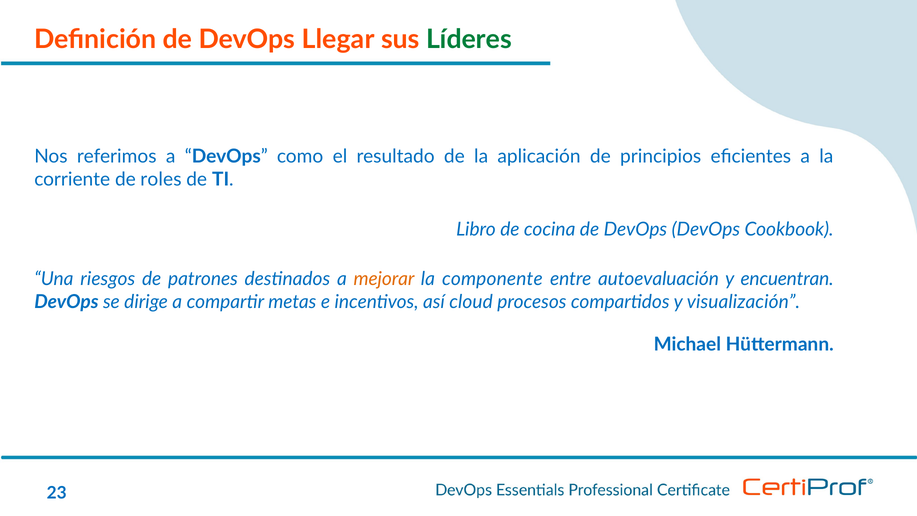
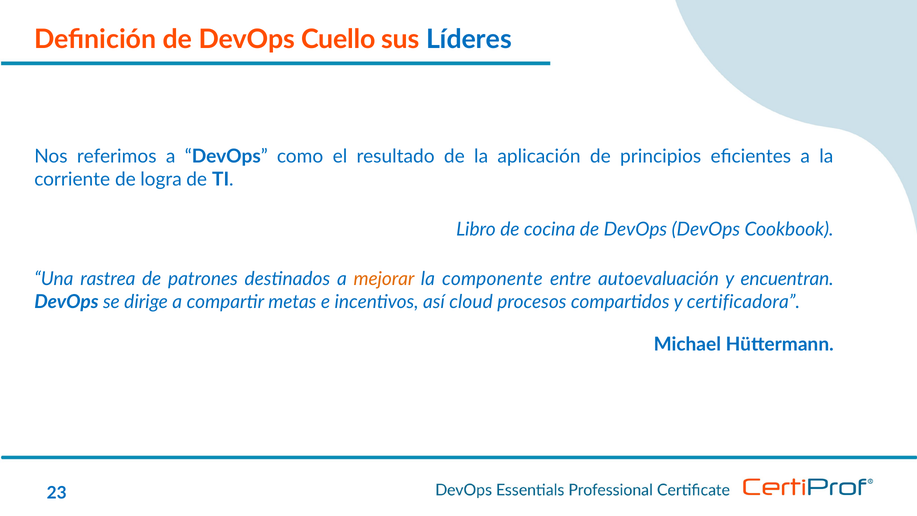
Llegar: Llegar -> Cuello (338, 39)
Líderes colour: green -> blue (469, 39)
roles: roles -> logra (161, 180)
riesgos: riesgos -> rastrea (108, 279)
visualización: visualización -> certificadora (743, 302)
